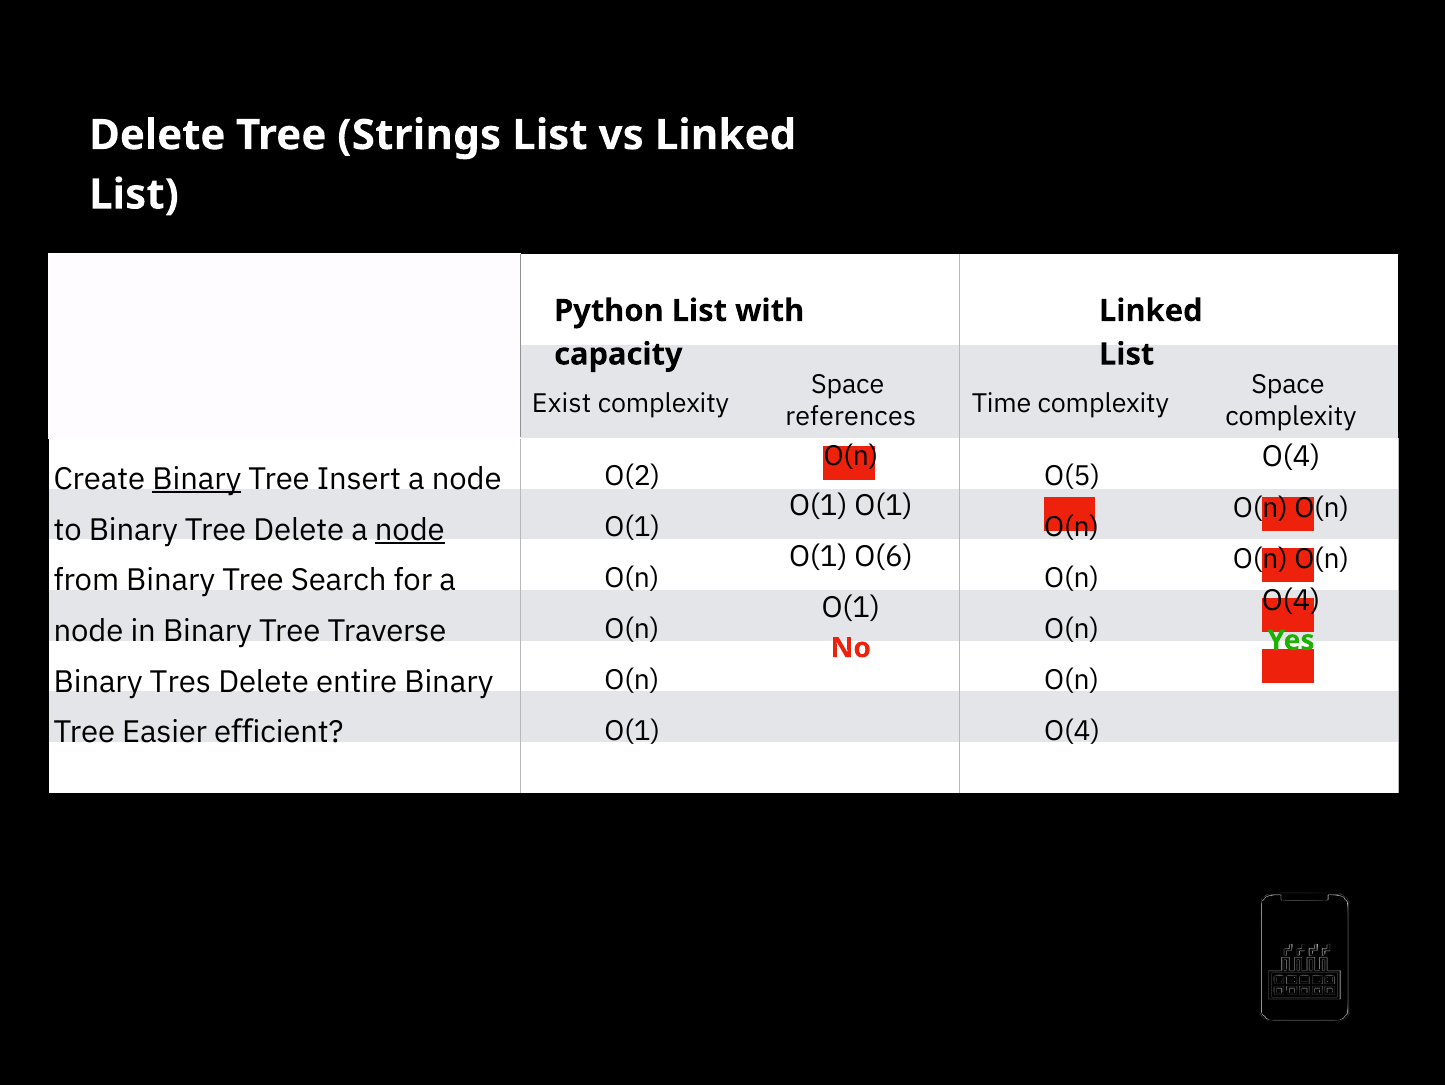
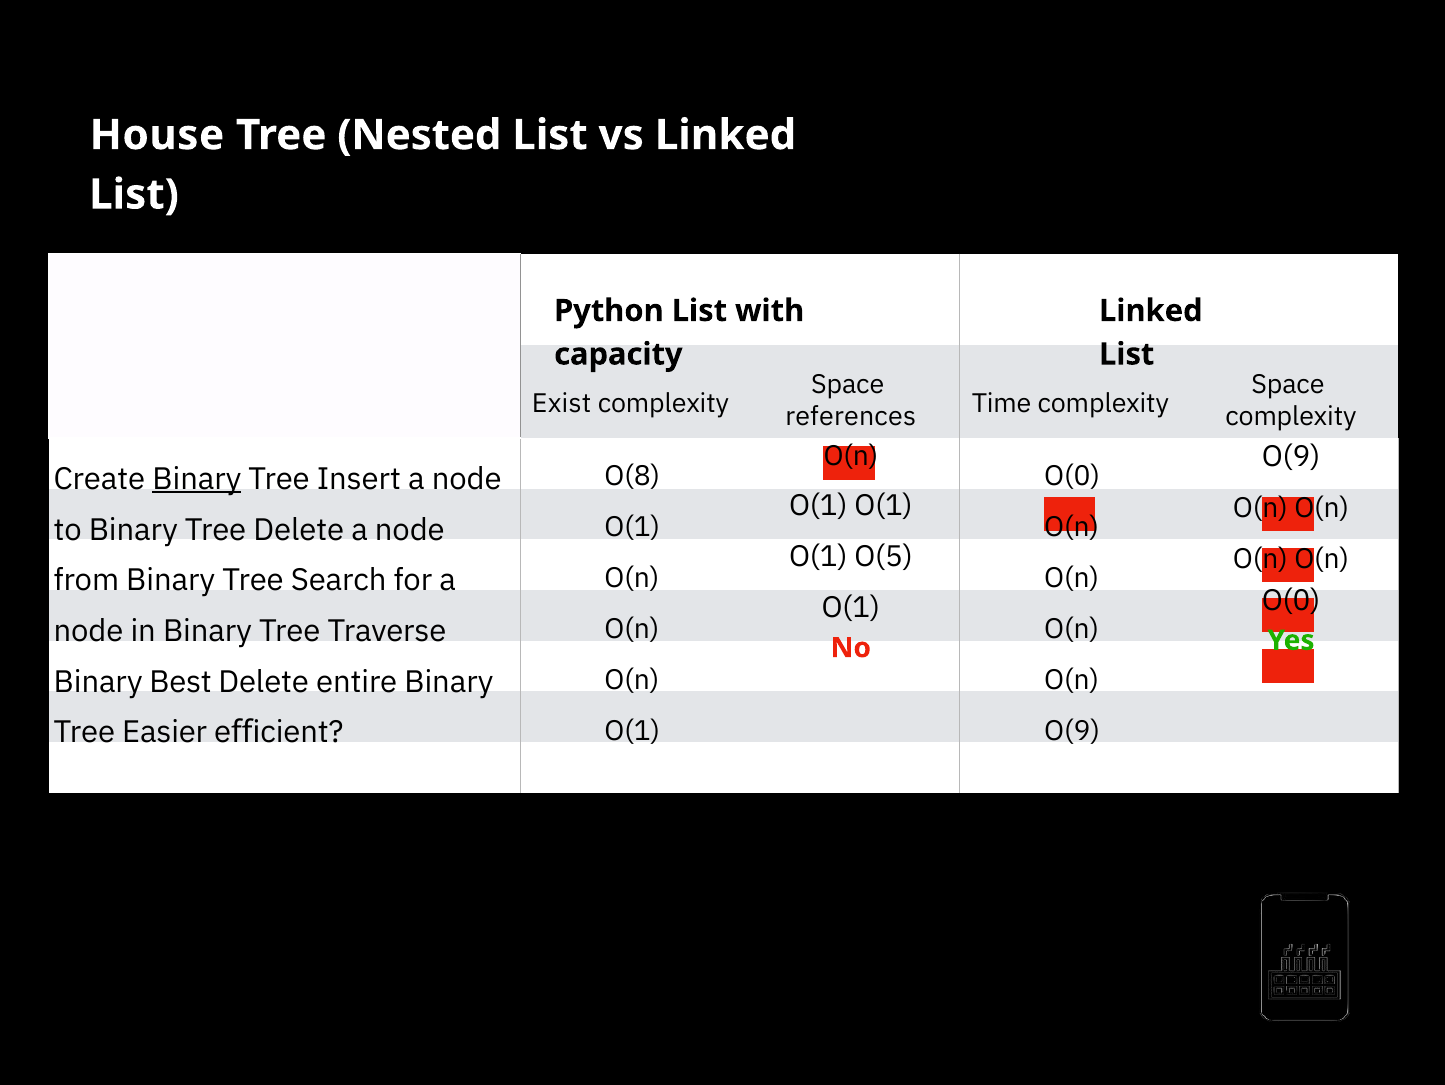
Delete: Delete -> House (157, 135)
Strings: Strings -> Nested (419, 135)
O(4: O(4 -> O(9 (1291, 457)
O(2: O(2 -> O(8 (632, 477)
O(5: O(5 -> O(0 (1072, 477)
node underline: present -> none (410, 530)
O(6: O(6 -> O(5 (884, 557)
O(4: O(4 -> O(0 (1291, 600)
Tres: Tres -> Best (181, 682)
O(4: O(4 -> O(9 (1072, 731)
